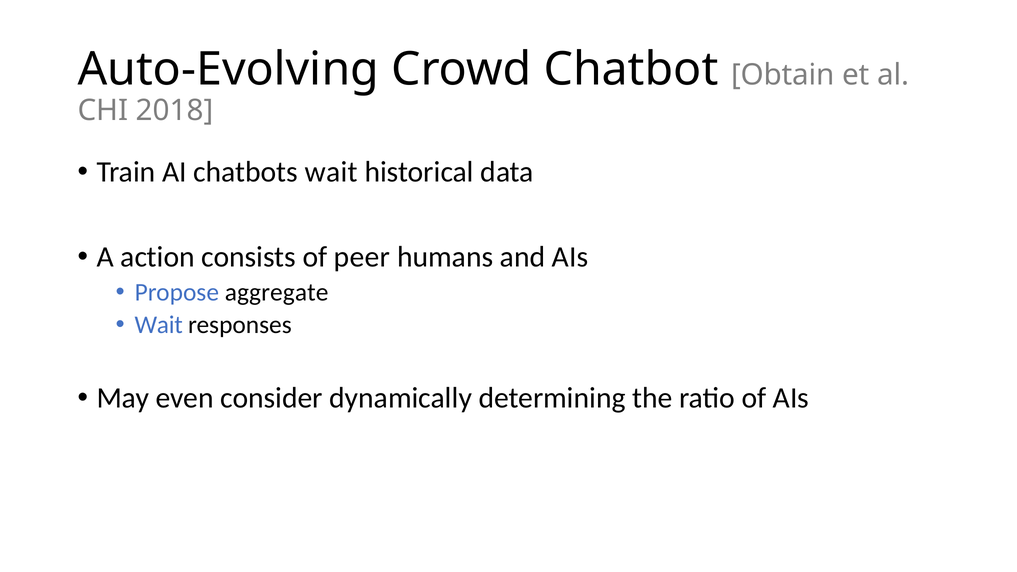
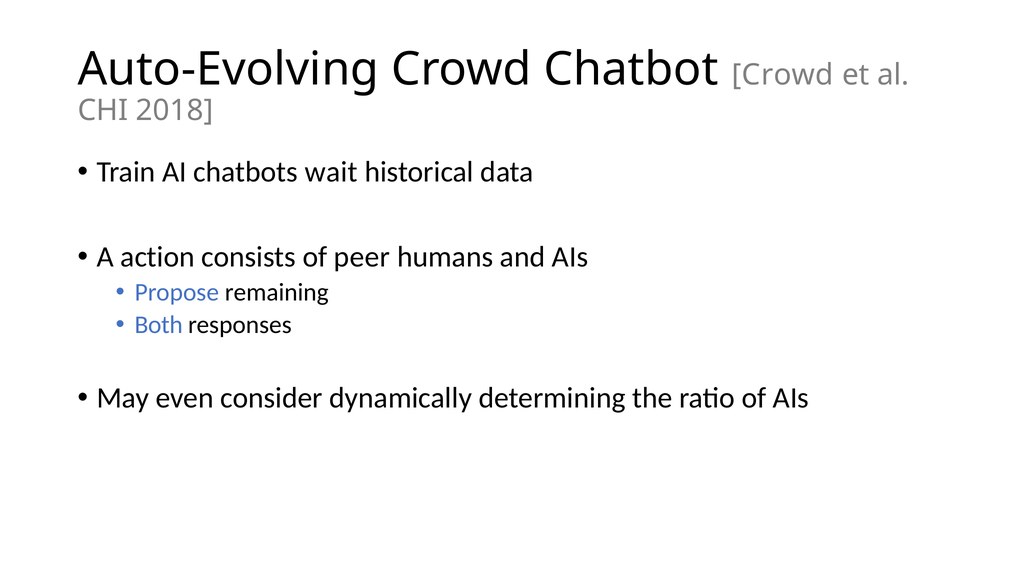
Chatbot Obtain: Obtain -> Crowd (783, 75)
aggregate: aggregate -> remaining (277, 292)
Wait: Wait -> Both (159, 325)
